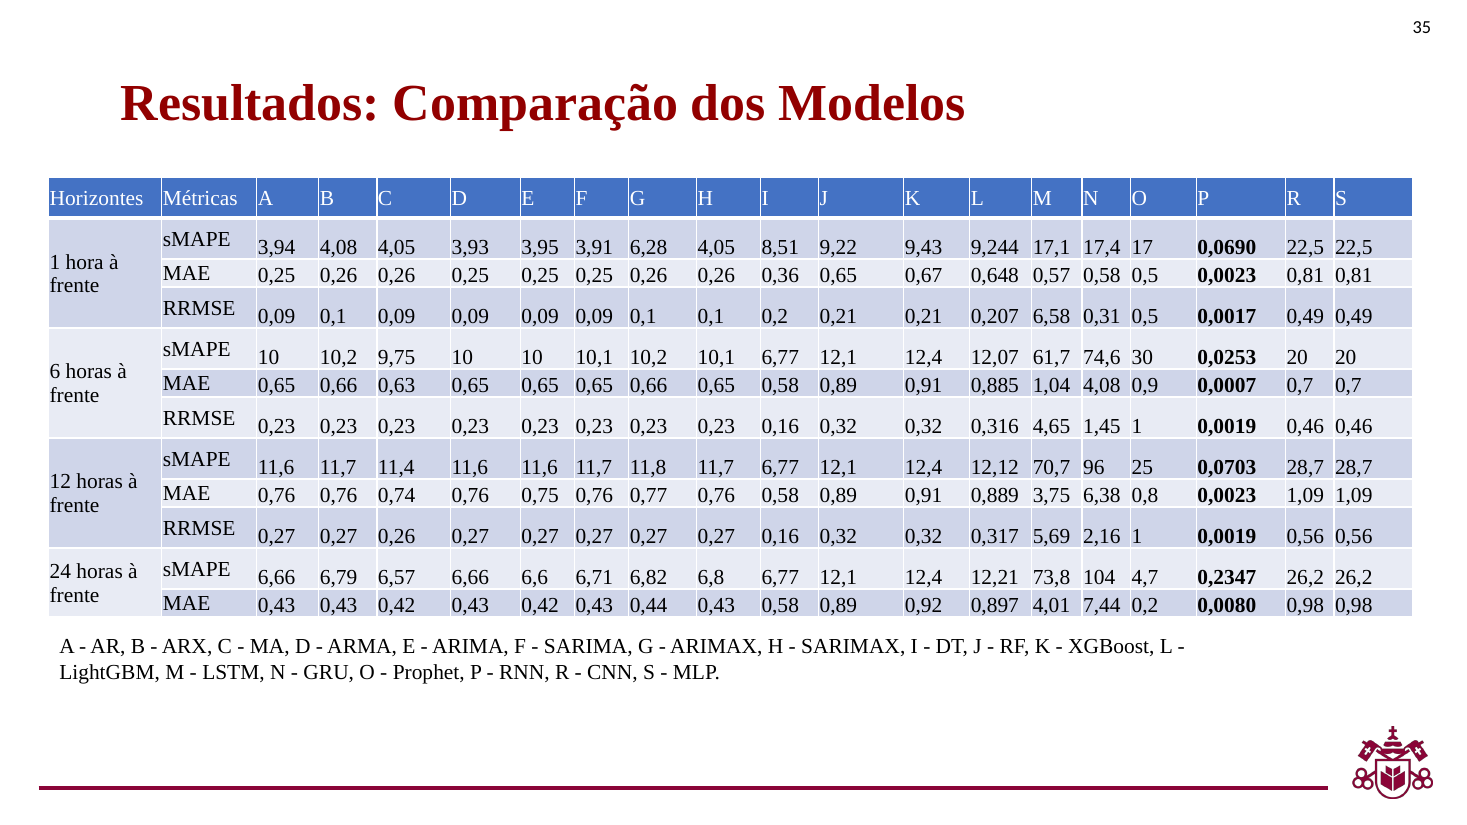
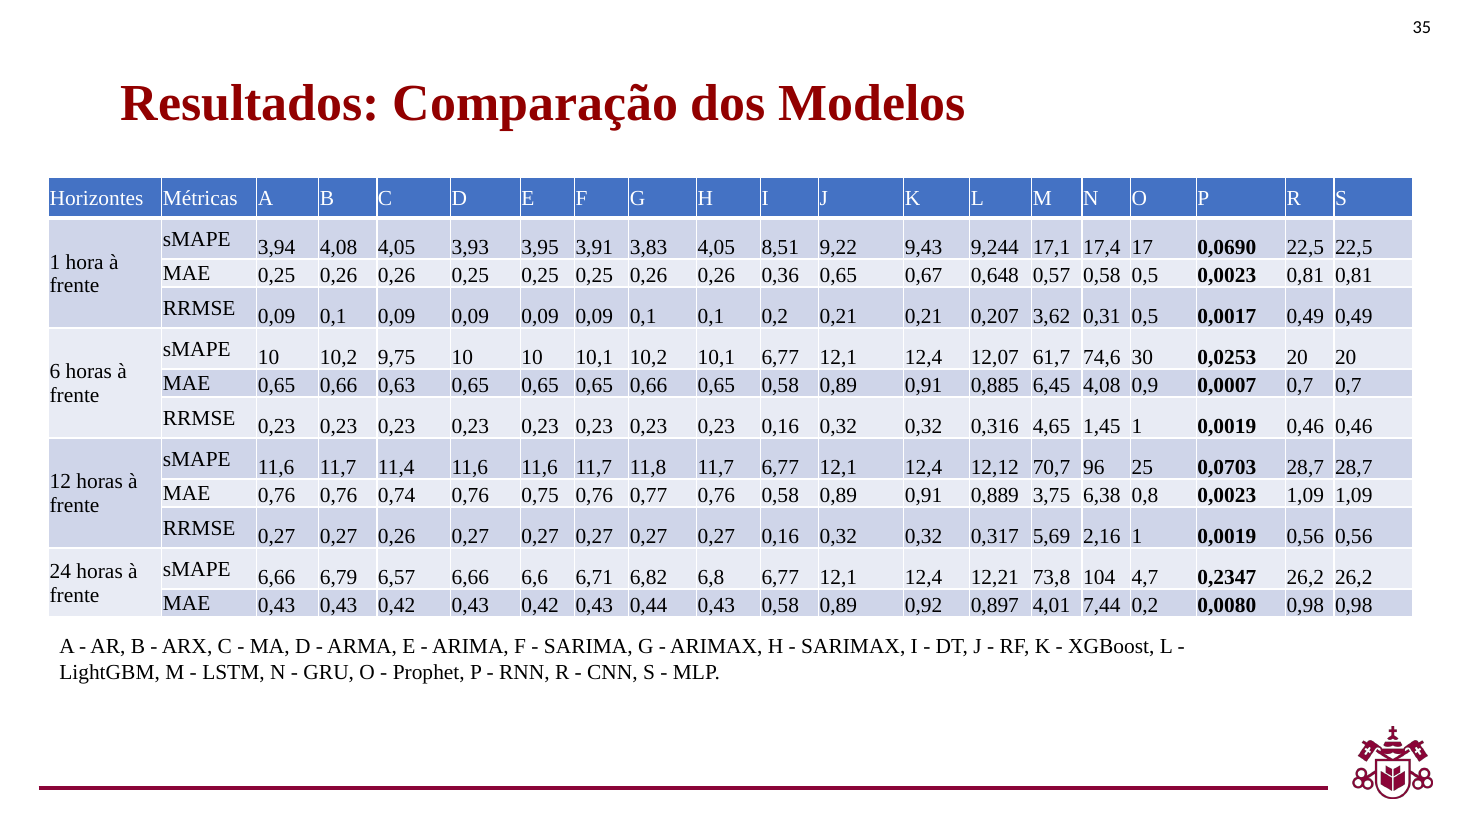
6,28: 6,28 -> 3,83 (649, 247)
6,58: 6,58 -> 3,62 (1052, 316)
1,04: 1,04 -> 6,45 (1052, 386)
